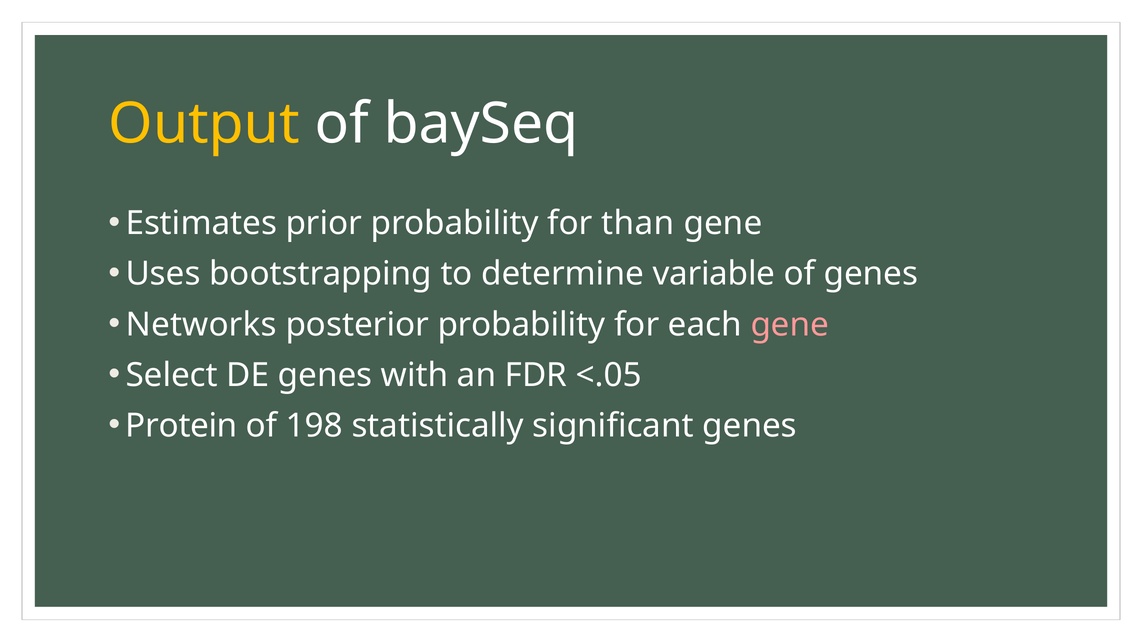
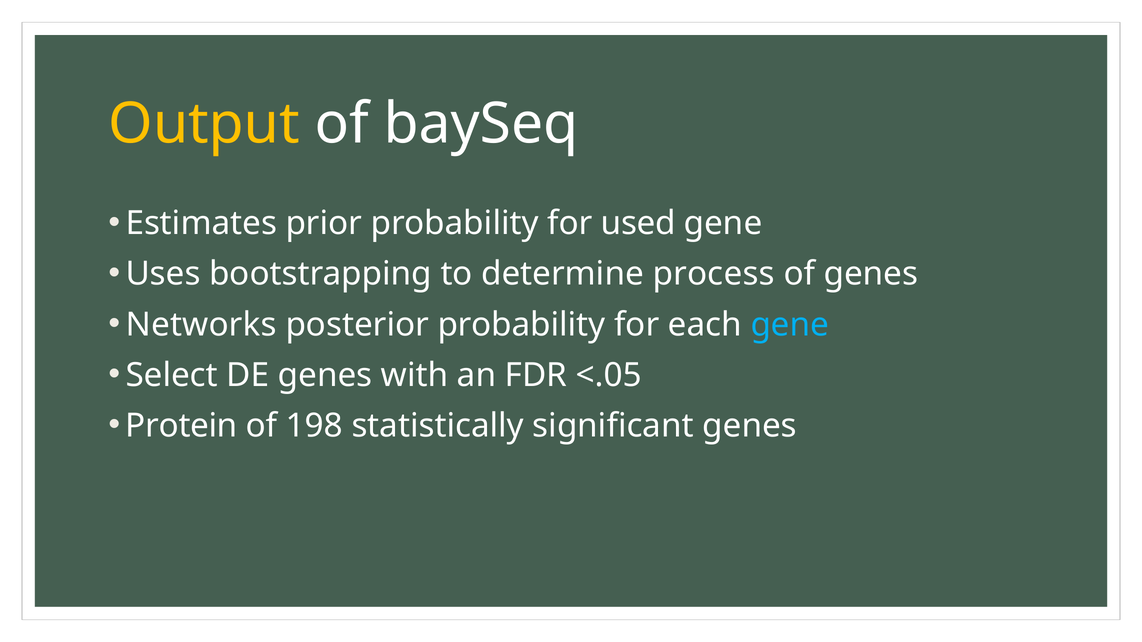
than: than -> used (638, 224)
variable: variable -> process (714, 274)
gene colour: pink -> light blue (790, 325)
